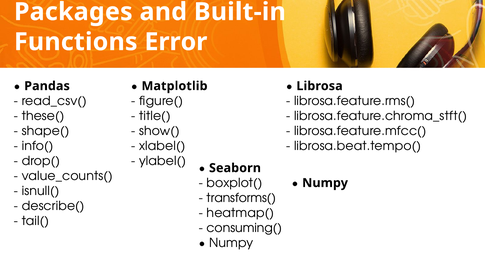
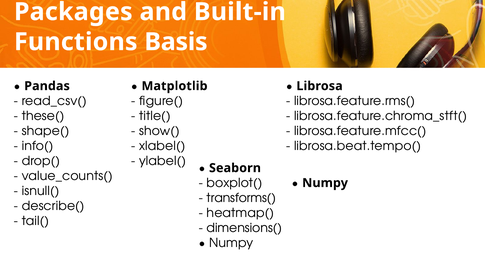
Error: Error -> Basis (176, 42)
consuming(: consuming( -> dimensions( (244, 228)
